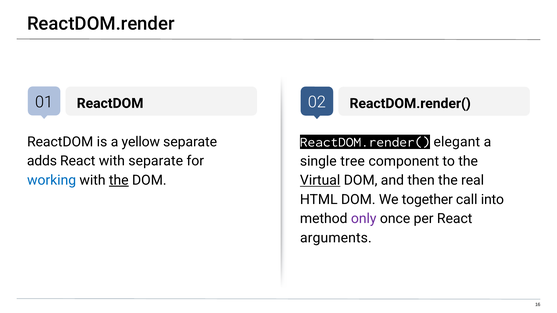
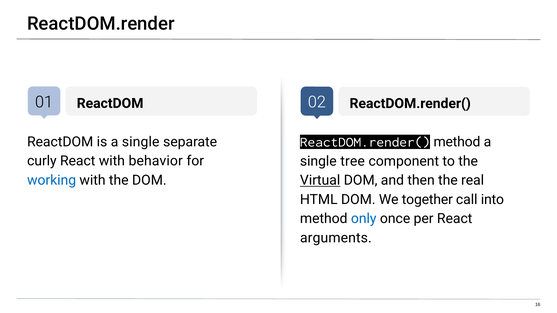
is a yellow: yellow -> single (141, 142)
ReactDOM.render( elegant: elegant -> method (457, 142)
adds: adds -> curly (42, 161)
with separate: separate -> behavior (156, 161)
the underline: present -> none (119, 180)
only colour: purple -> blue (364, 219)
